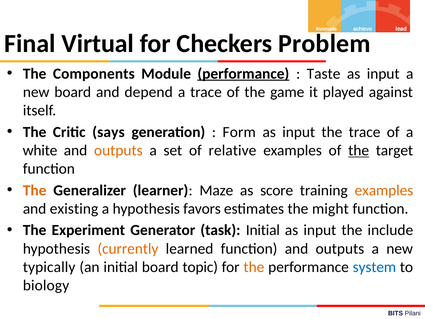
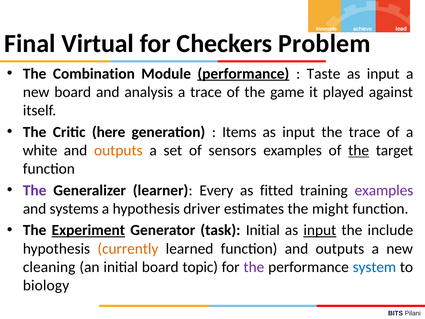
Components: Components -> Combination (94, 74)
depend: depend -> analysis (149, 92)
says: says -> here (109, 132)
Form: Form -> Items (239, 132)
relative: relative -> sensors (232, 150)
The colour: orange -> purple (35, 190)
Maze: Maze -> Every (216, 190)
score: score -> fitted (277, 190)
examples colour: orange -> purple (384, 190)
existing: existing -> systems (74, 209)
favors: favors -> driver (202, 209)
Experiment underline: none -> present (88, 230)
input underline: none -> present (320, 230)
typically: typically -> cleaning (49, 267)
the colour: orange -> purple (254, 267)
